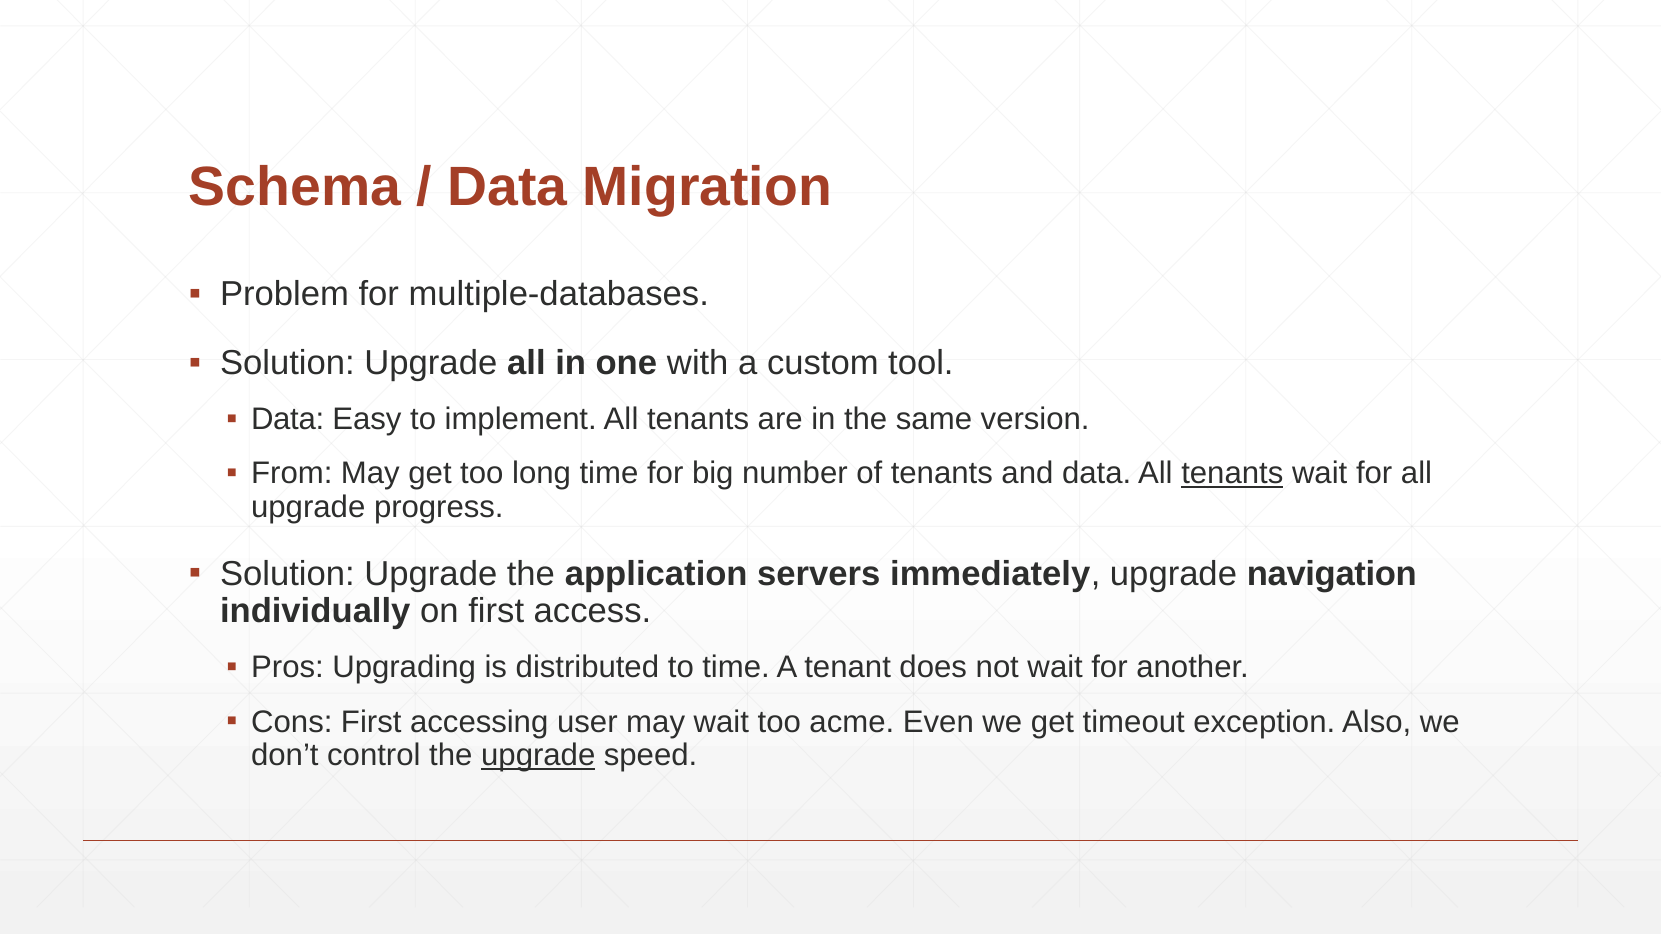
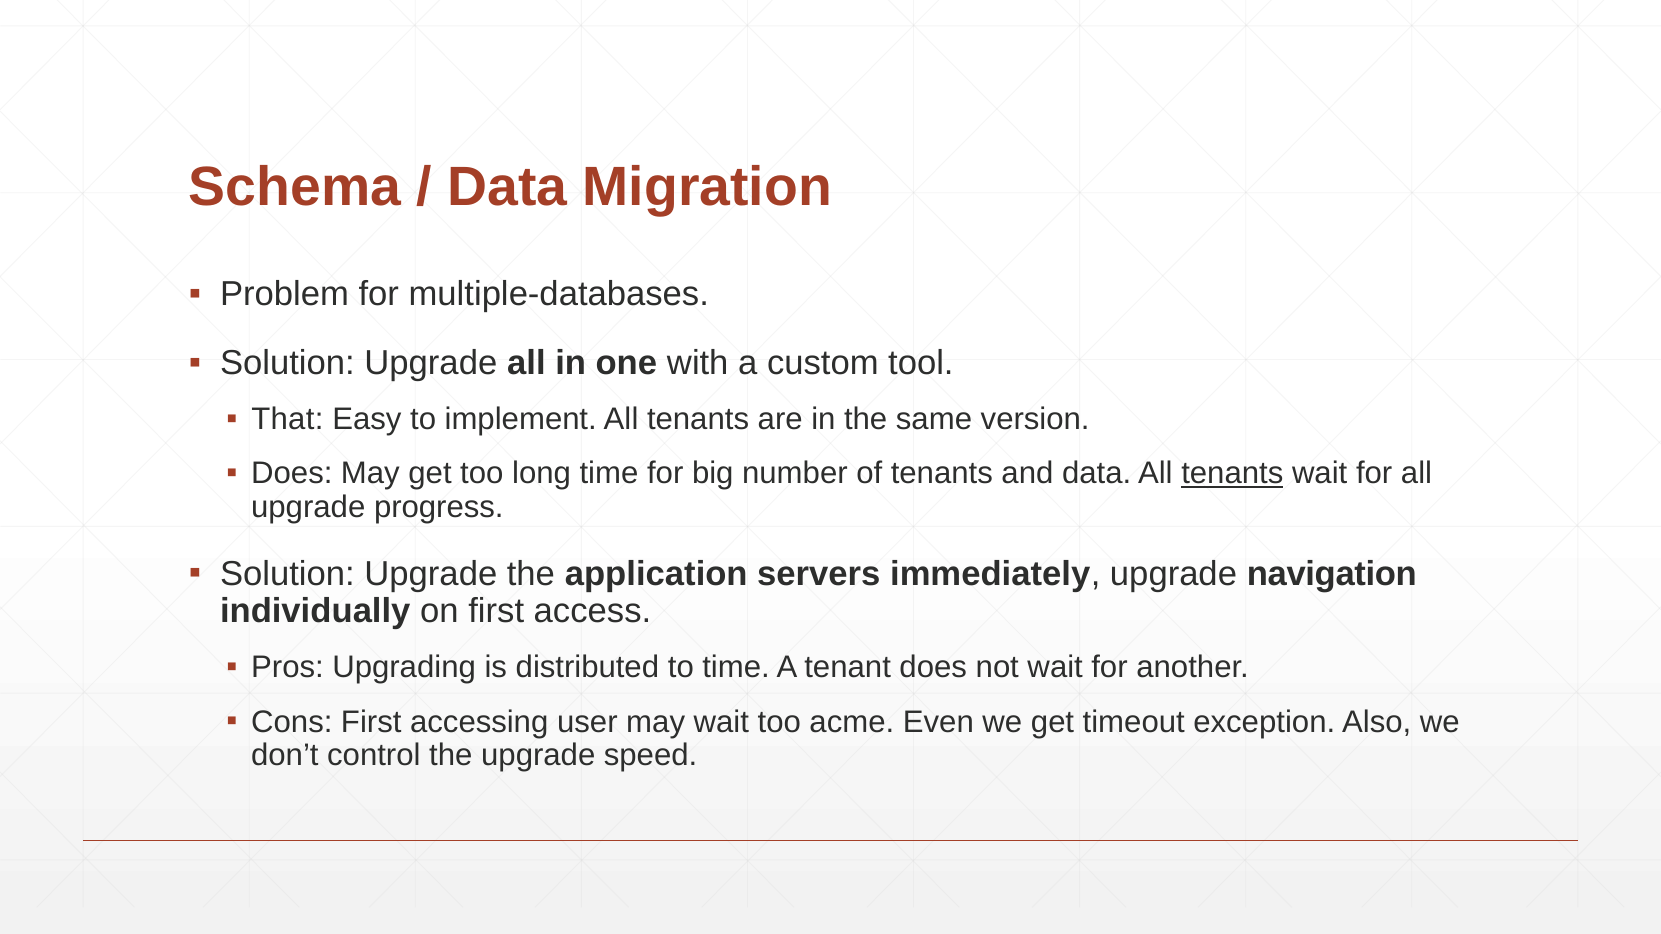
Data: Data -> That (287, 419)
From: From -> Does (292, 474)
upgrade underline: present -> none (538, 756)
